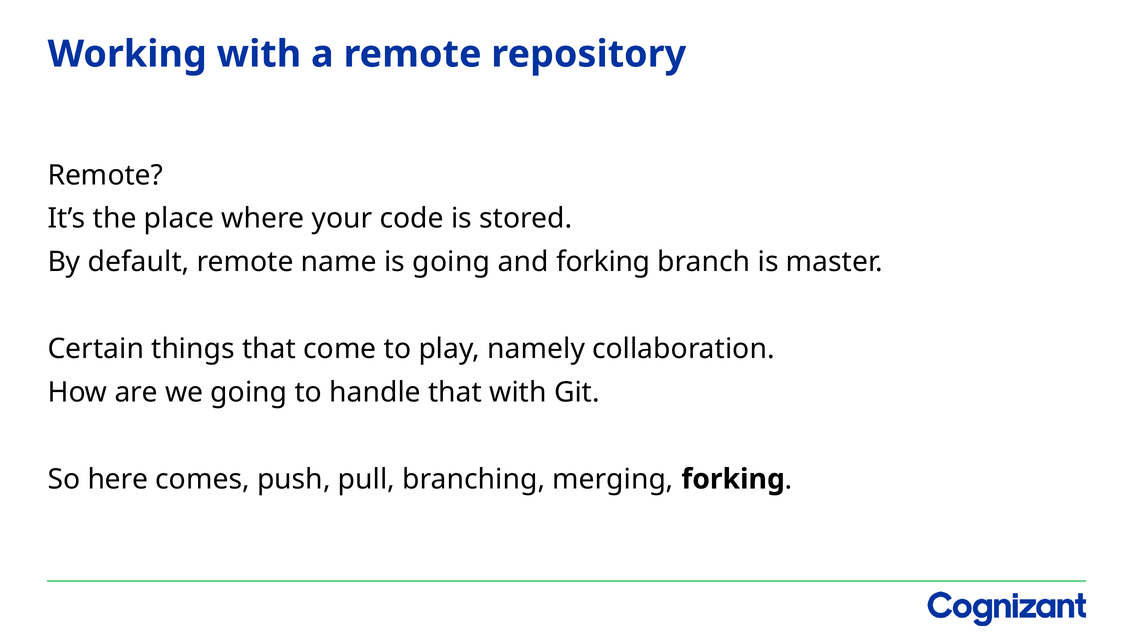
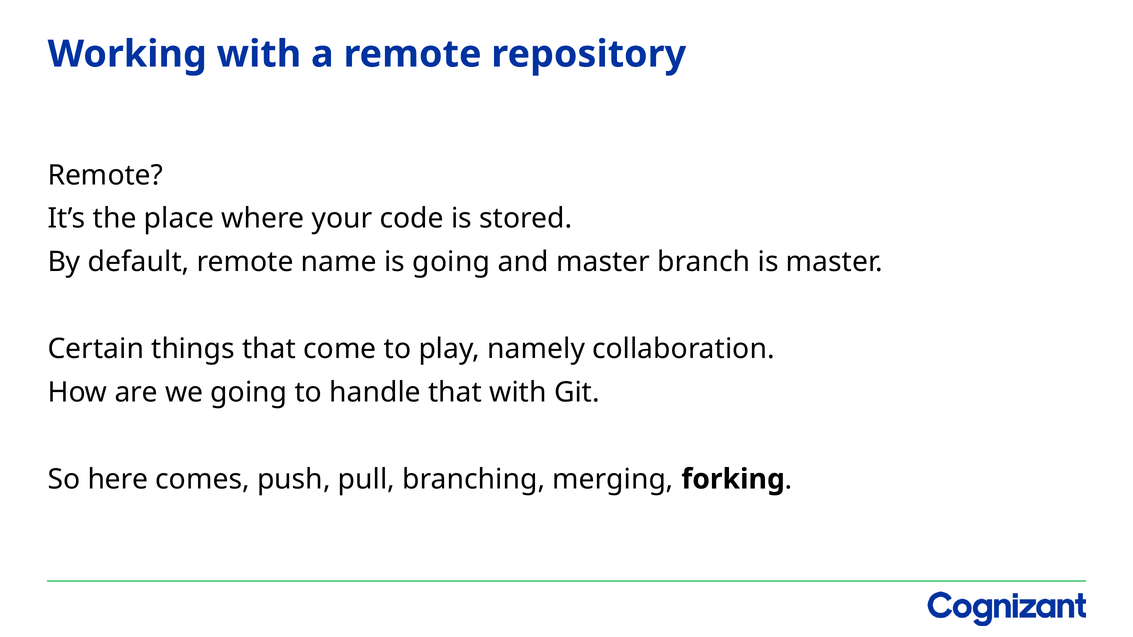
and forking: forking -> master (603, 262)
